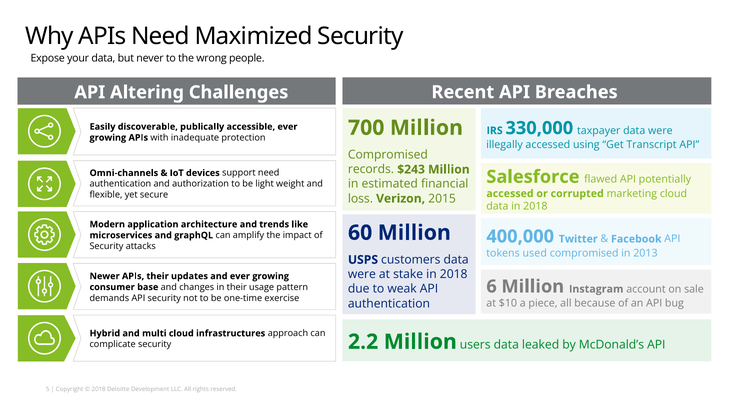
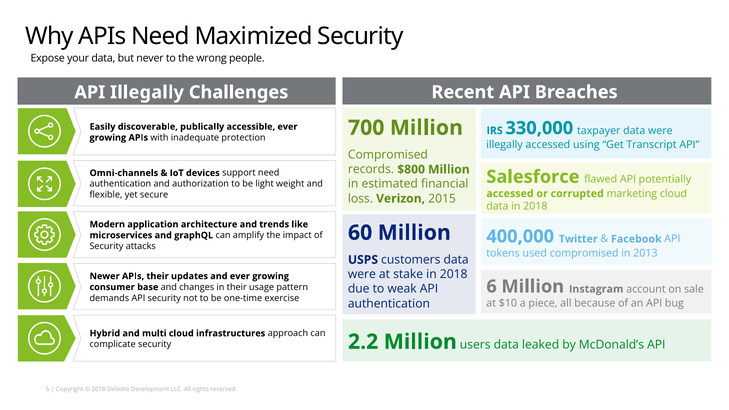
API Altering: Altering -> Illegally (147, 92)
$243: $243 -> $800 (411, 169)
